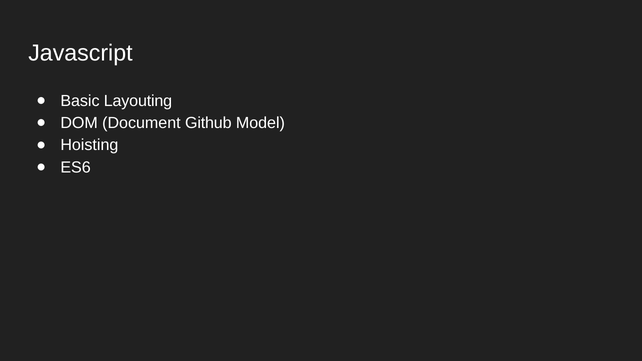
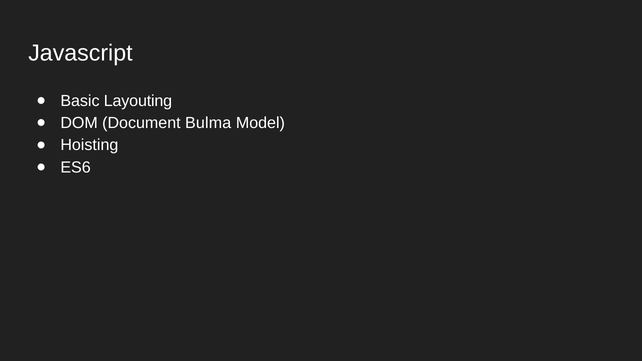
Github: Github -> Bulma (208, 123)
